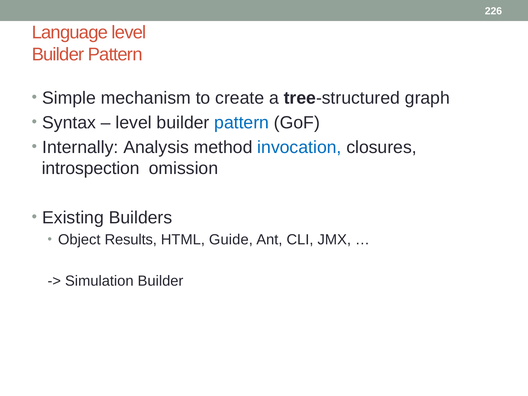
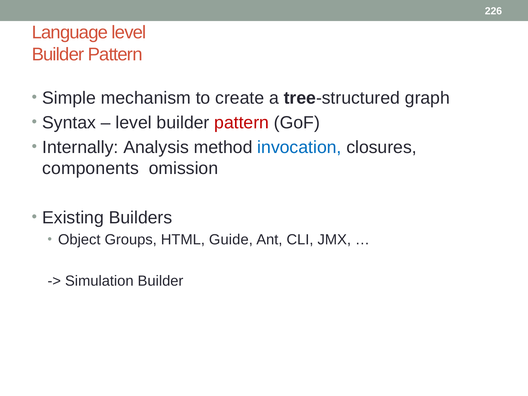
pattern colour: blue -> red (242, 123)
introspection: introspection -> components (91, 168)
Results: Results -> Groups (131, 240)
